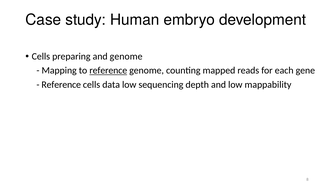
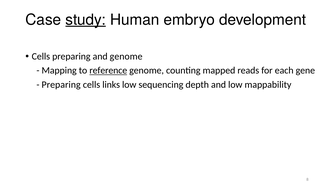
study underline: none -> present (86, 20)
Reference: Reference -> Preparing (61, 84)
data: data -> links (111, 84)
